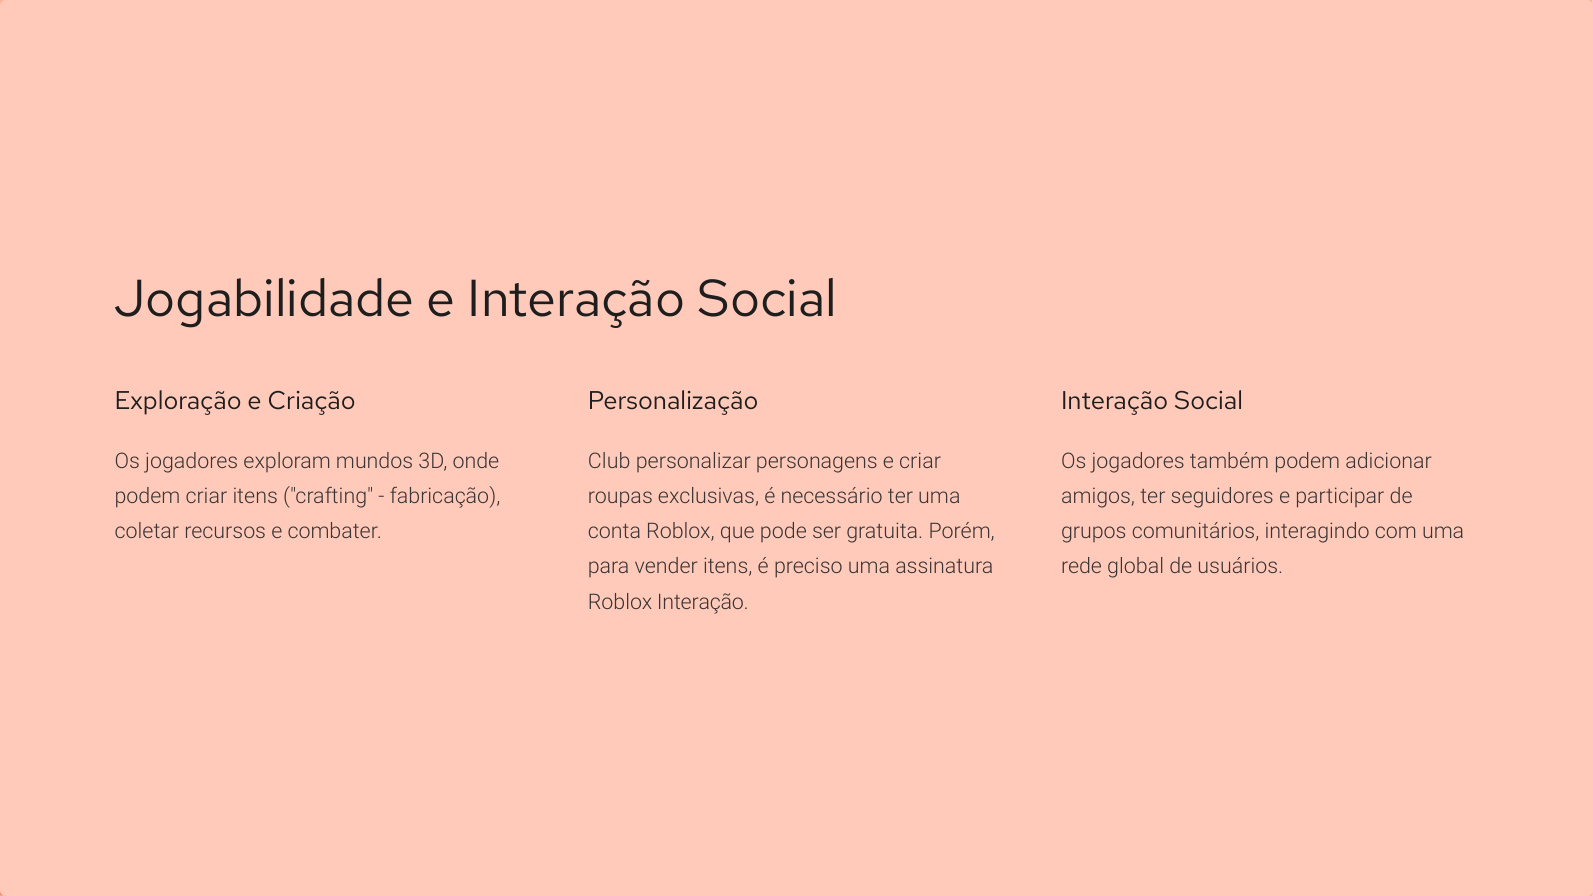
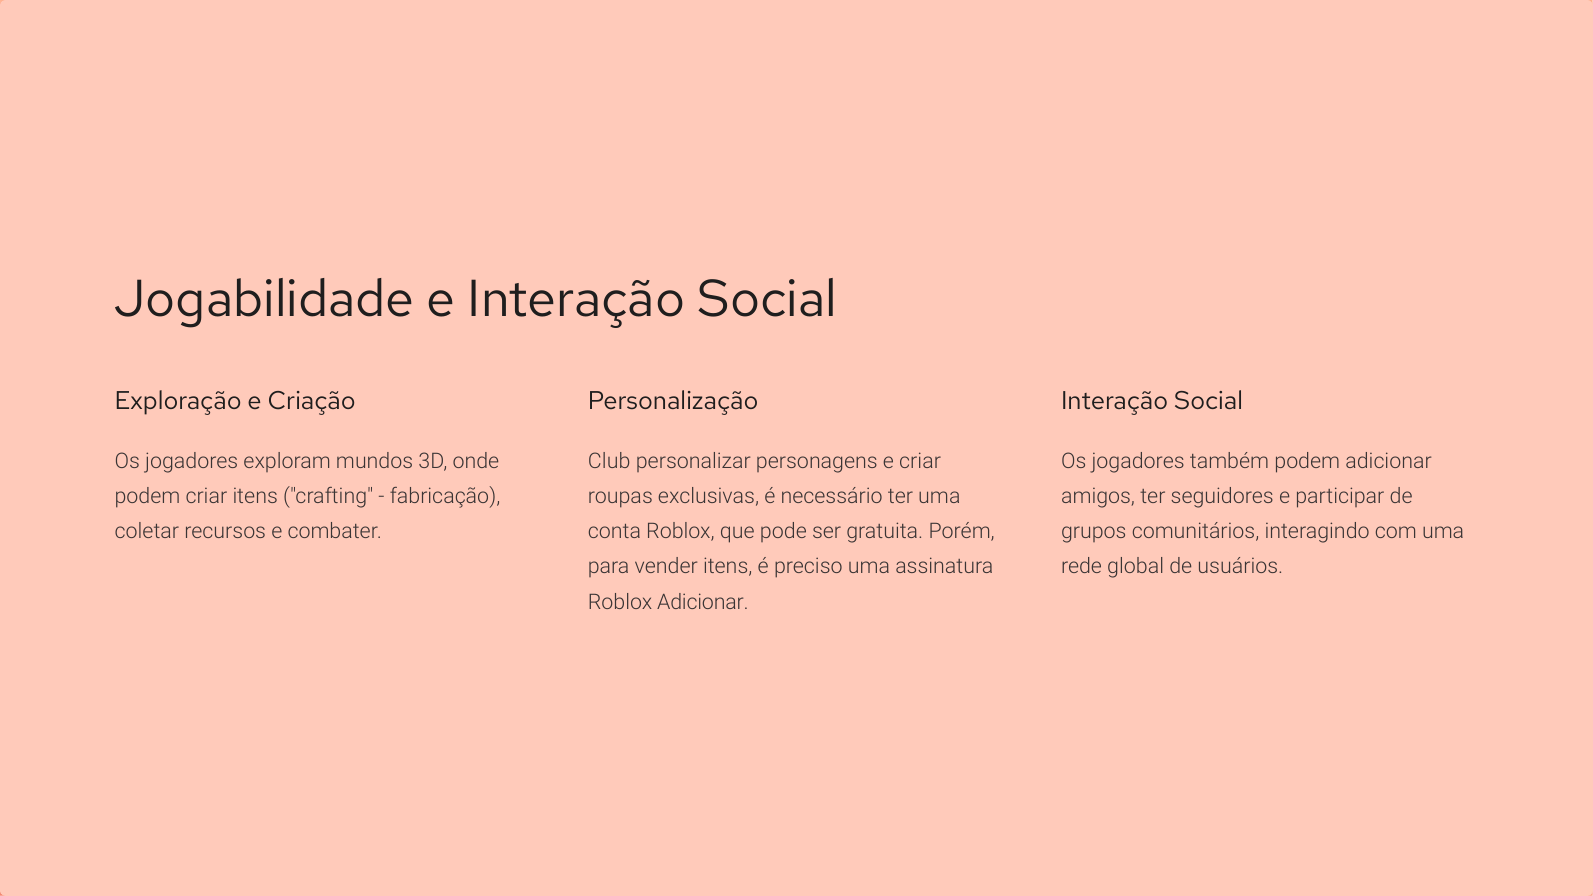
Roblox Interação: Interação -> Adicionar (703, 602)
